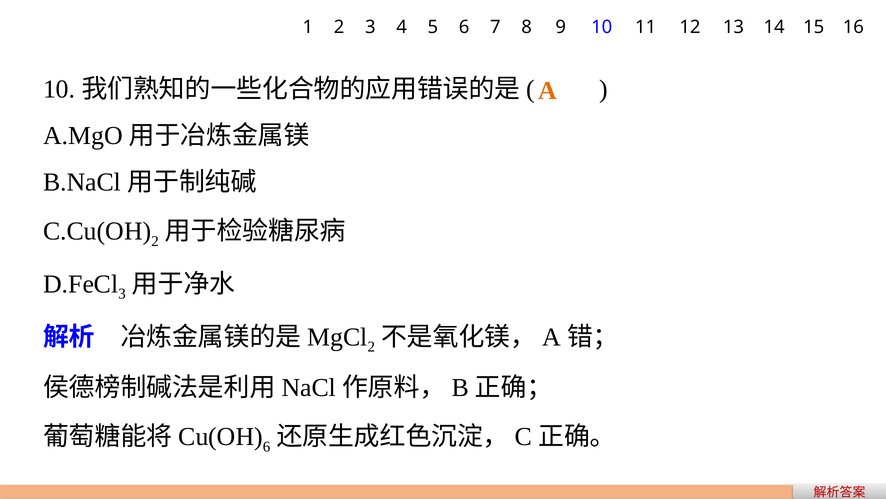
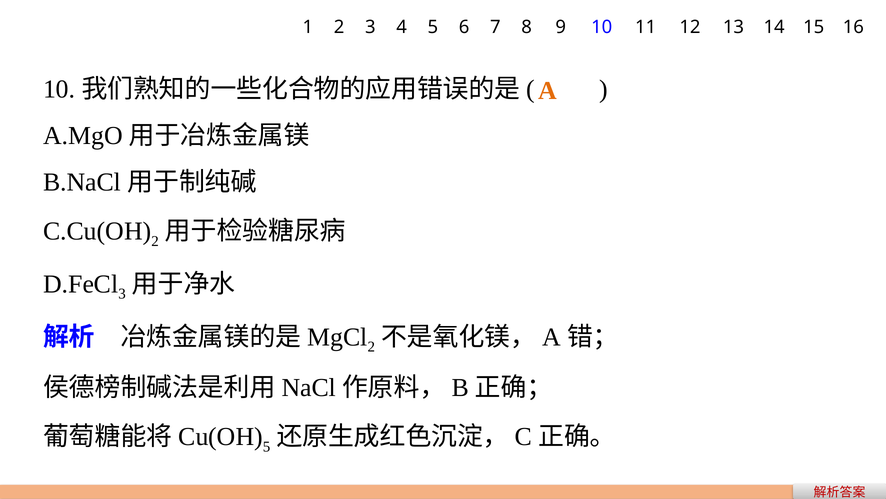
6: 6 -> 5 (267, 446)
